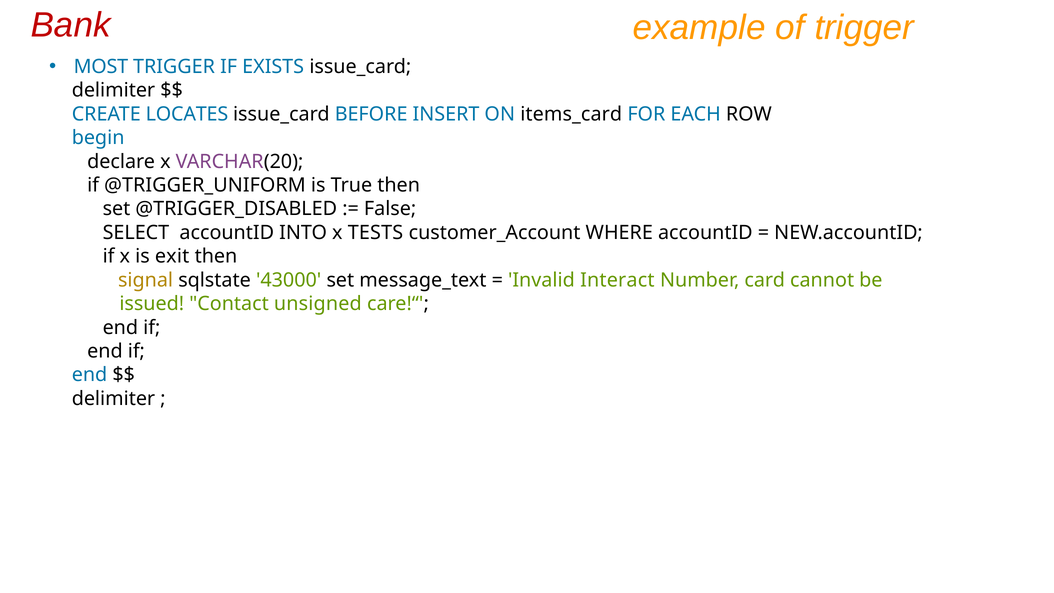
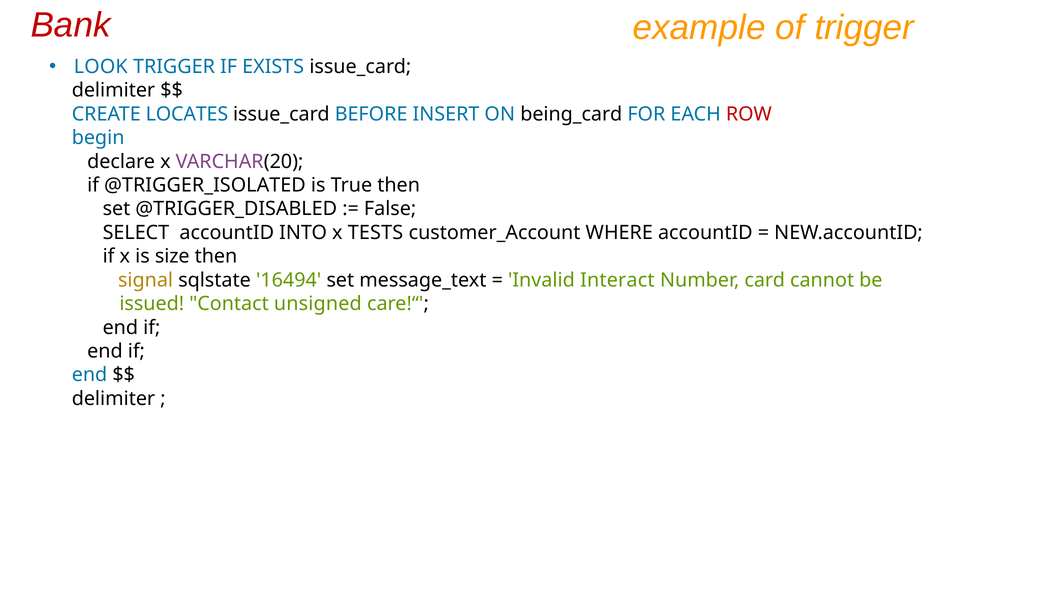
MOST: MOST -> LOOK (101, 67)
items_card: items_card -> being_card (571, 114)
ROW colour: black -> red (749, 114)
@TRIGGER_UNIFORM: @TRIGGER_UNIFORM -> @TRIGGER_ISOLATED (205, 185)
exit: exit -> size (172, 256)
43000: 43000 -> 16494 (289, 280)
